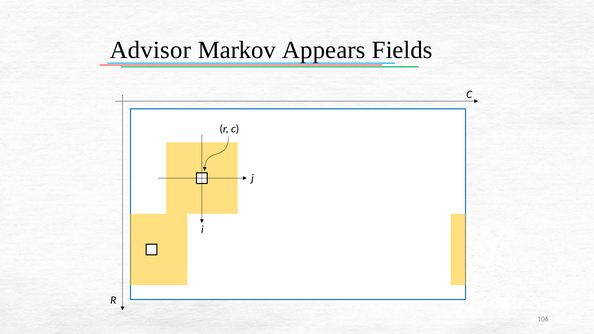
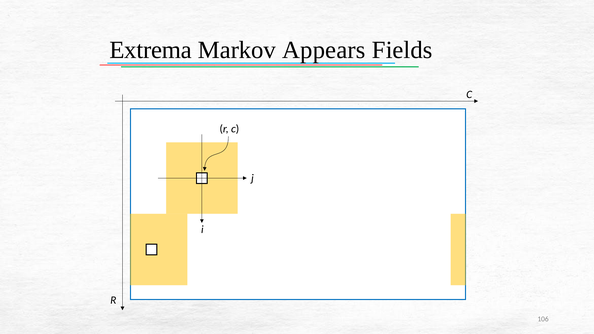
Advisor: Advisor -> Extrema (151, 50)
